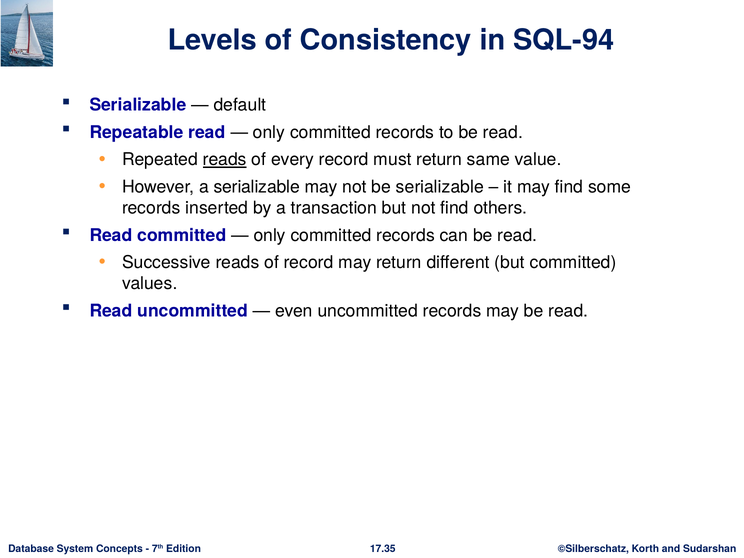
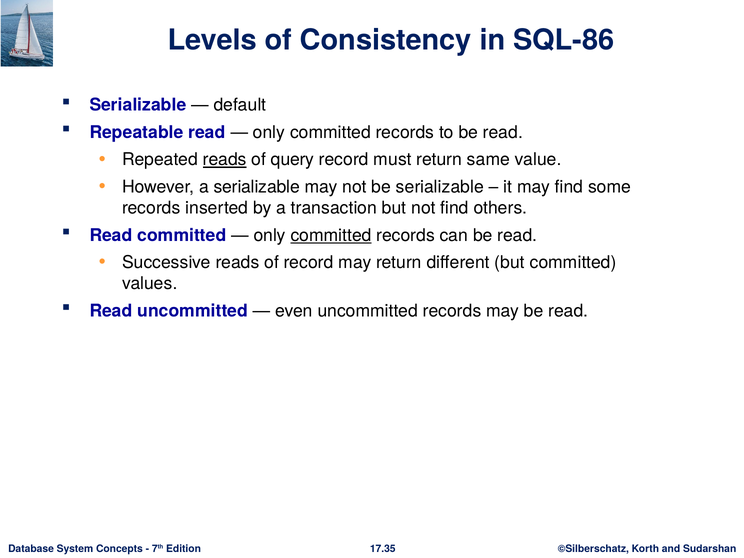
SQL-94: SQL-94 -> SQL-86 (564, 40)
every: every -> query (293, 160)
committed underline: none -> present (331, 235)
